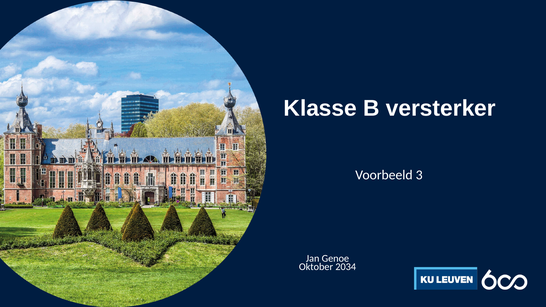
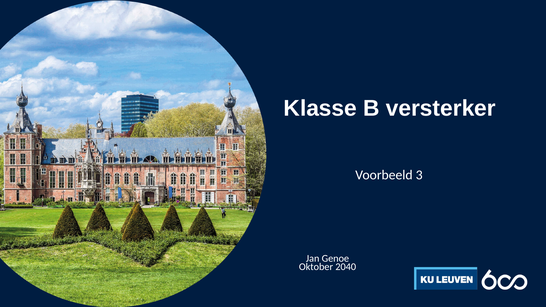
2034: 2034 -> 2040 (346, 267)
